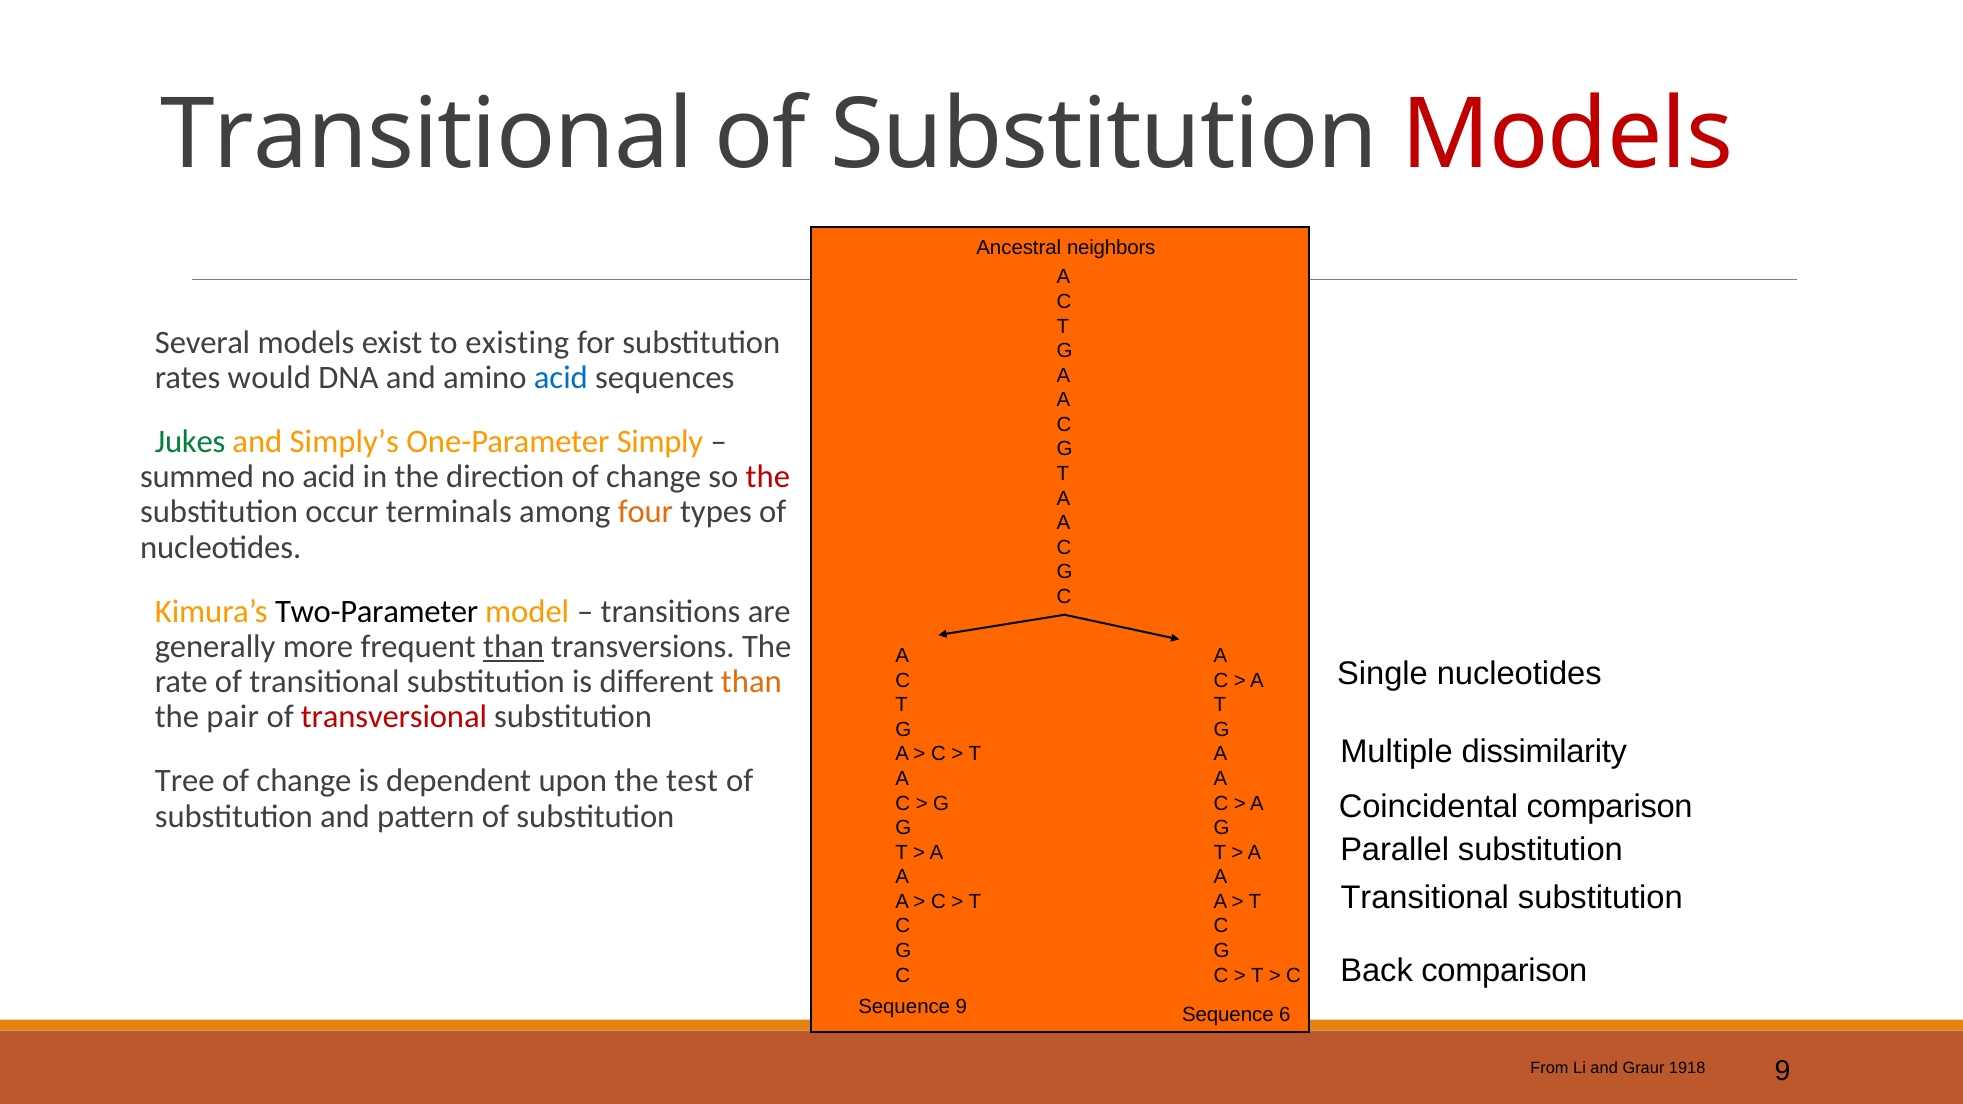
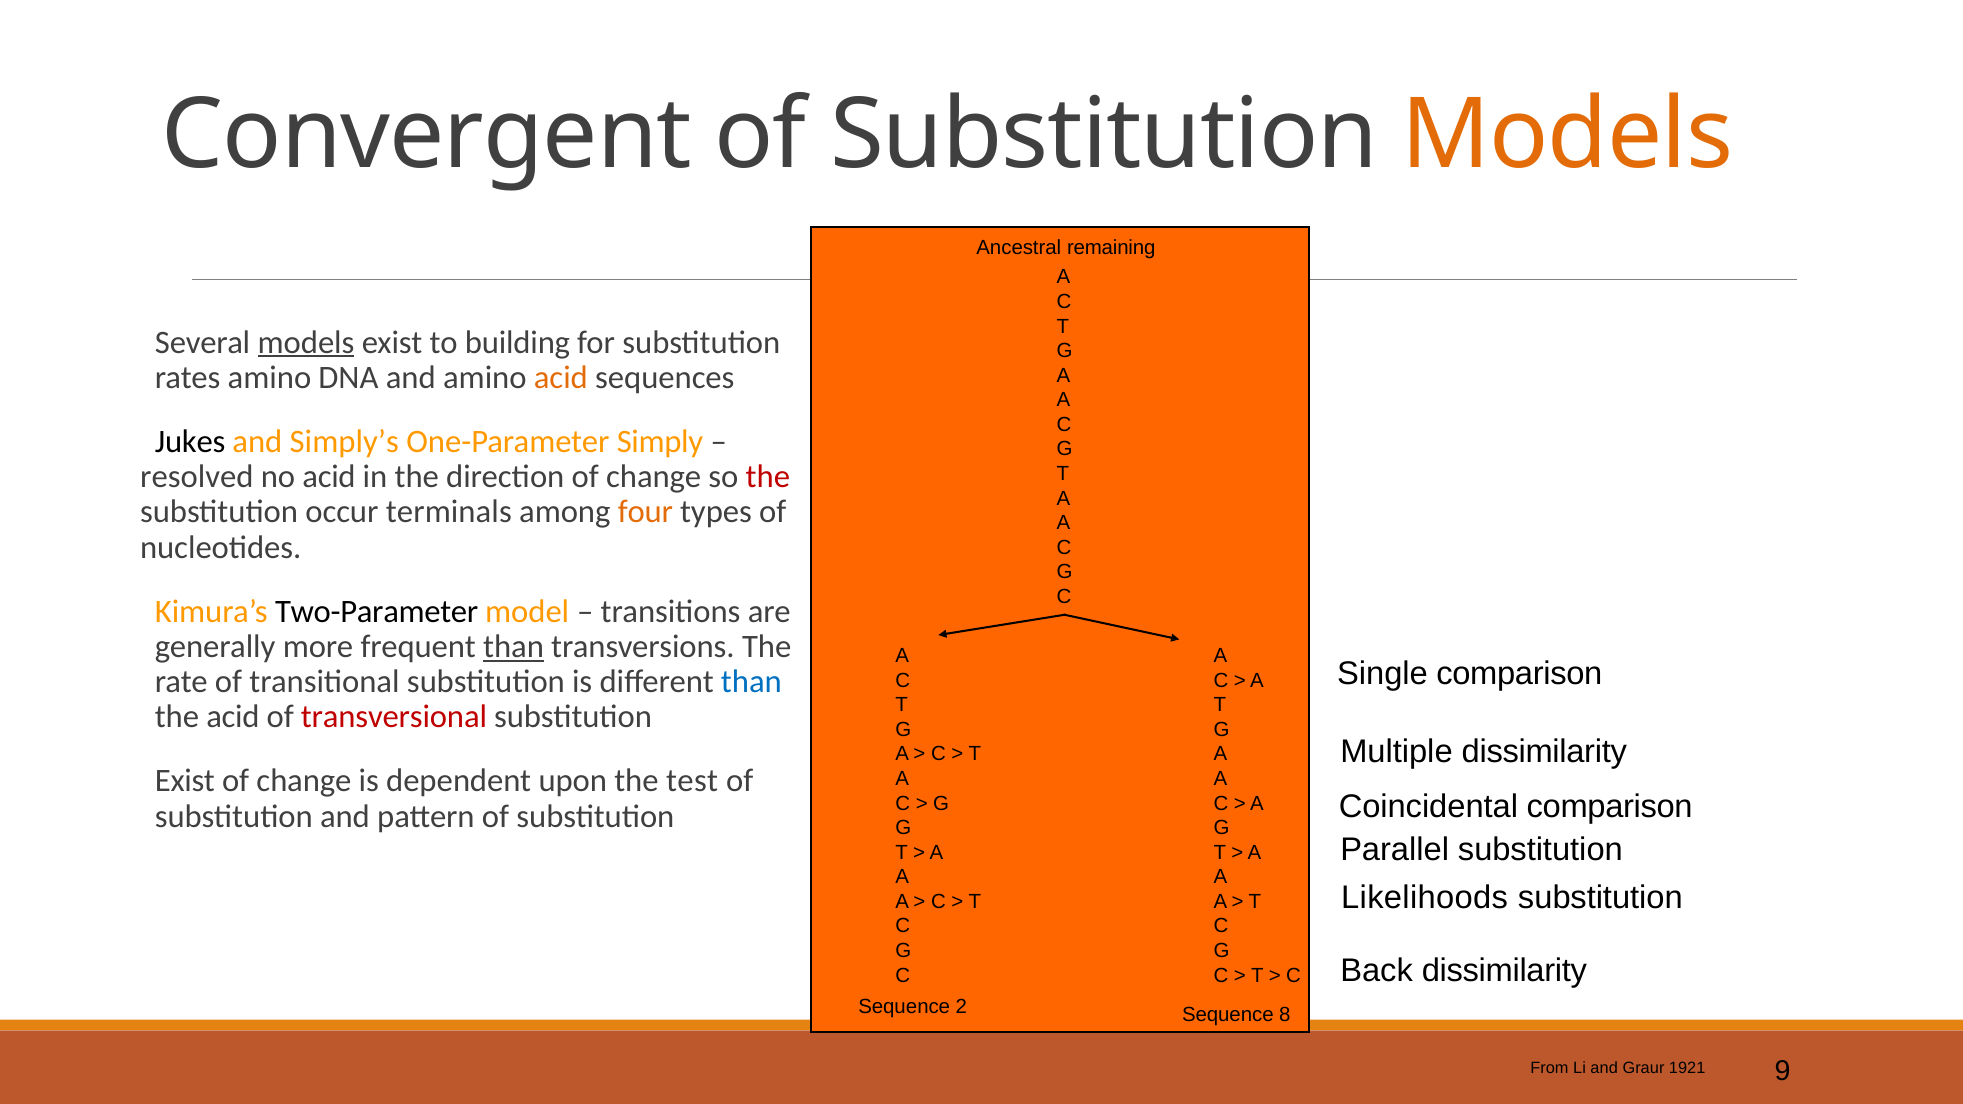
Transitional: Transitional -> Convergent (427, 135)
Models colour: red -> orange (1567, 135)
neighbors: neighbors -> remaining (1111, 248)
models underline: none -> present (306, 342)
existing: existing -> building (518, 342)
rates would: would -> amino (269, 378)
acid colour: blue -> orange (561, 378)
Jukes colour: green -> black (190, 442)
summed: summed -> resolved (197, 477)
Single nucleotides: nucleotides -> comparison (1519, 674)
than colour: orange -> blue (751, 682)
the pair: pair -> acid (233, 717)
Tree: Tree -> Exist (185, 781)
Transitional: Transitional -> Likelihoods (1425, 898)
Back comparison: comparison -> dissimilarity (1504, 971)
Sequence 9: 9 -> 2 (961, 1007)
6: 6 -> 8 (1285, 1014)
1918: 1918 -> 1921 (1687, 1068)
